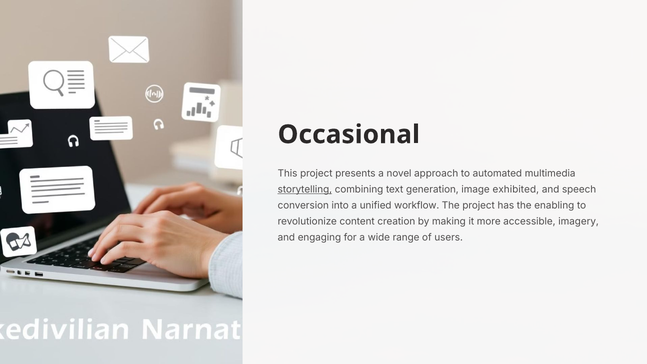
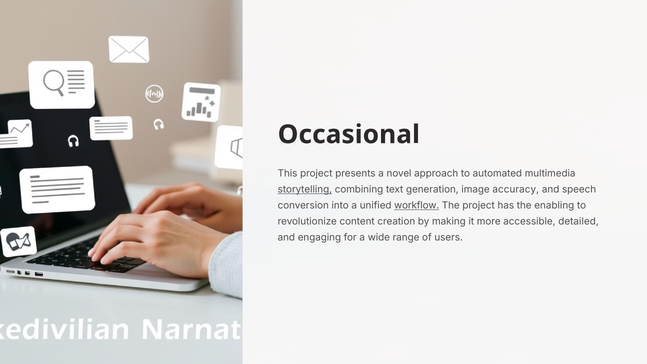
exhibited: exhibited -> accuracy (516, 190)
workflow underline: none -> present (417, 206)
imagery: imagery -> detailed (579, 222)
